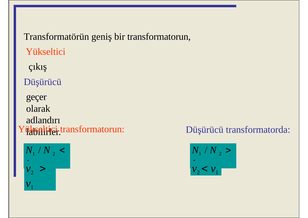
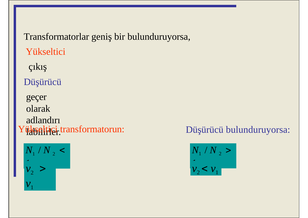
Transformatörün: Transformatörün -> Transformatorlar (56, 37)
bir transformatorun: transformatorun -> bulunduruyorsa (159, 37)
Düşürücü transformatorda: transformatorda -> bulunduruyorsa (258, 129)
